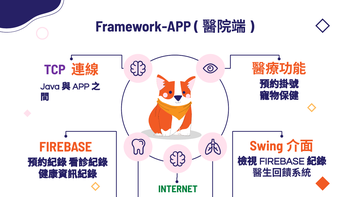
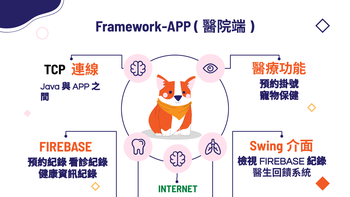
TCP colour: purple -> black (55, 70)
